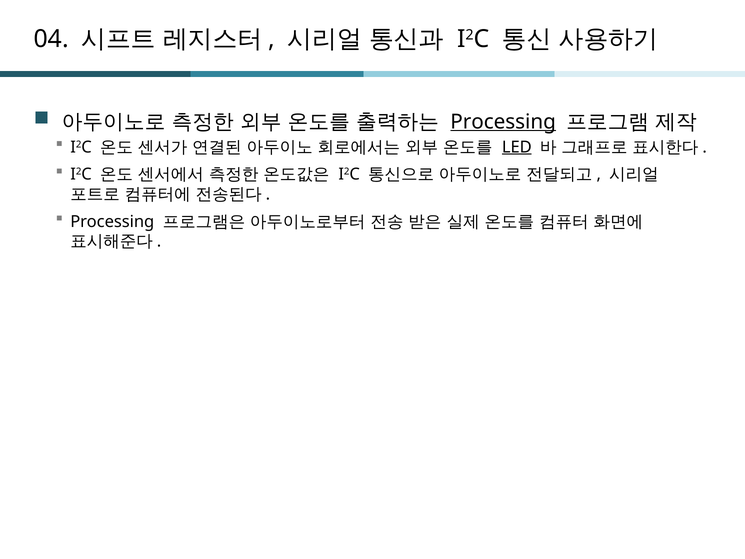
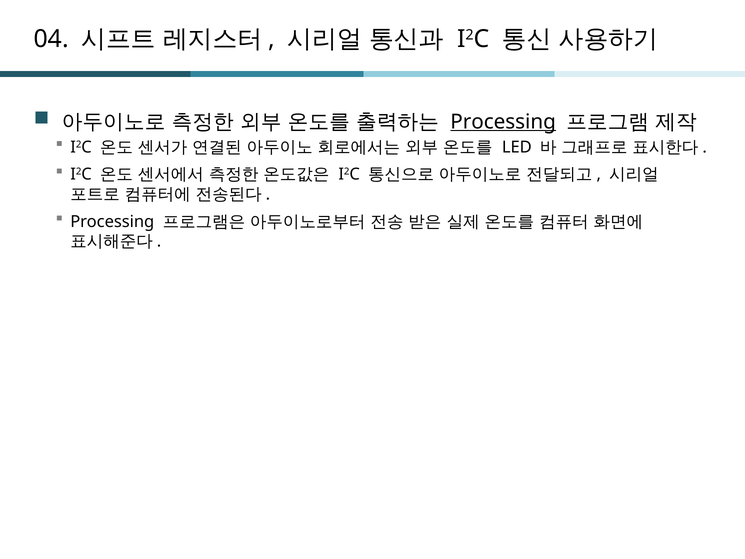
LED underline: present -> none (517, 147)
